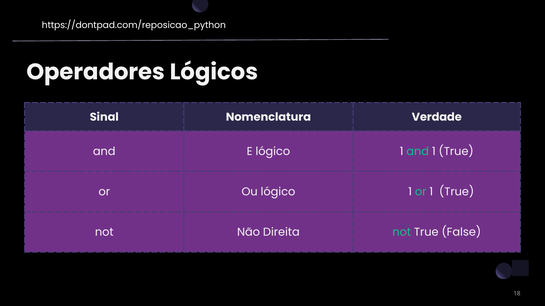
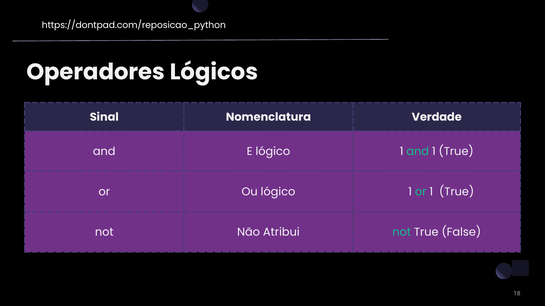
Direita: Direita -> Atribui (281, 233)
